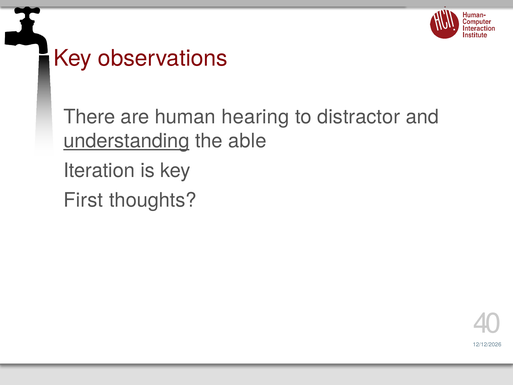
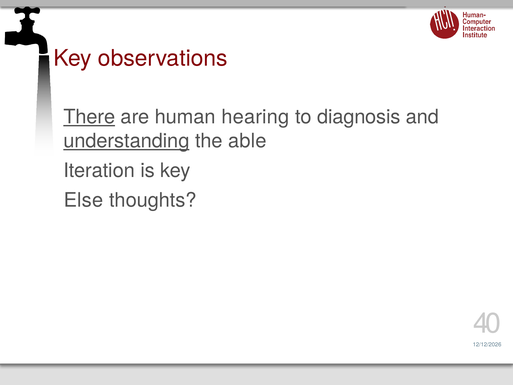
There underline: none -> present (89, 117)
distractor: distractor -> diagnosis (359, 117)
First: First -> Else (83, 200)
